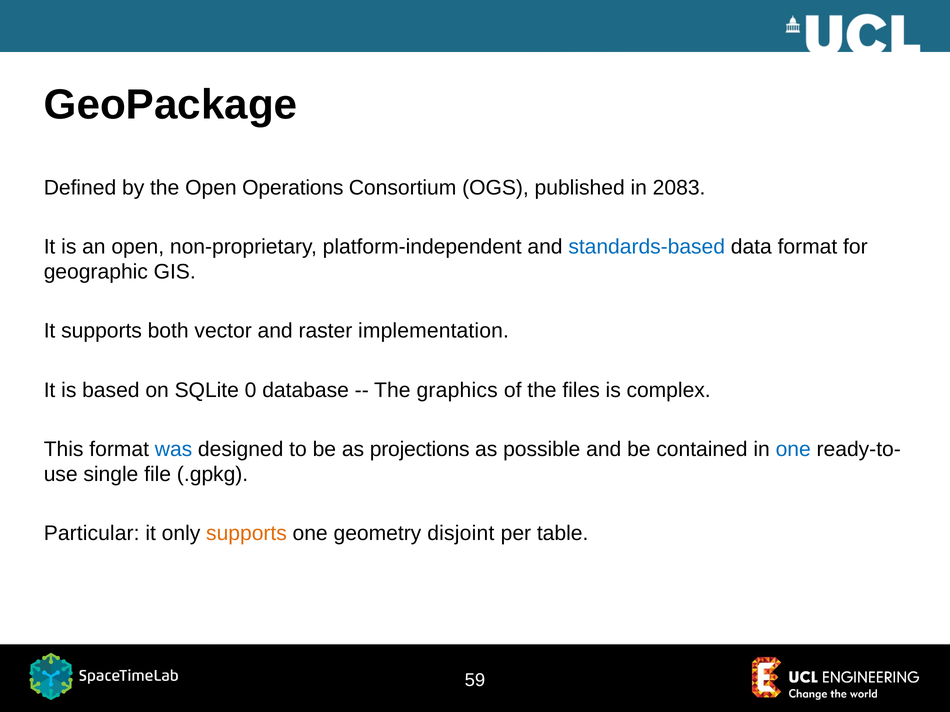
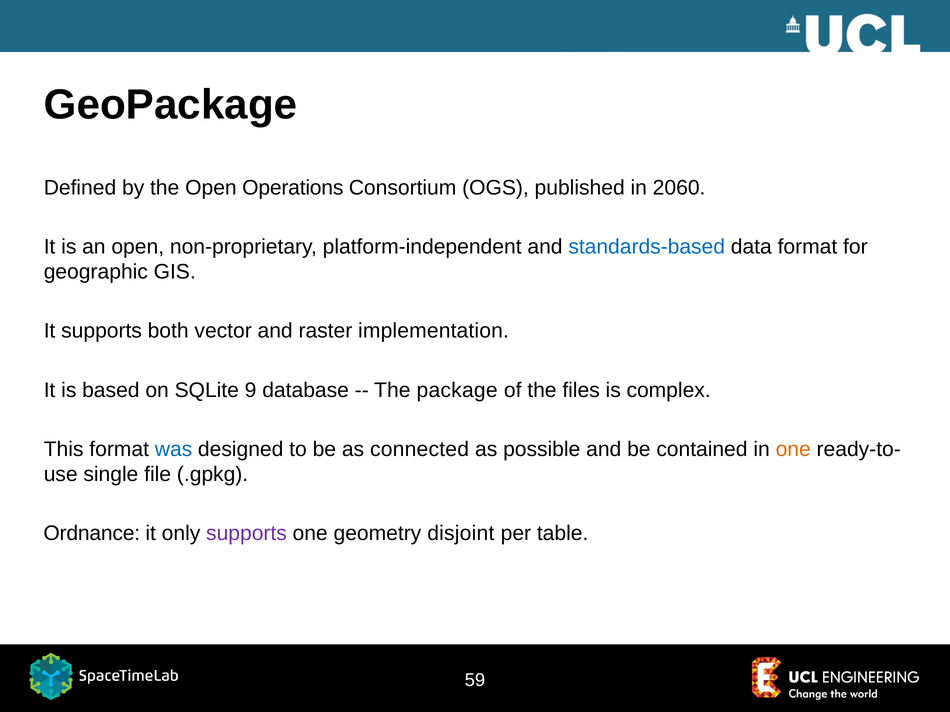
2083: 2083 -> 2060 (679, 188)
0: 0 -> 9 (251, 390)
graphics: graphics -> package (457, 390)
projections: projections -> connected (420, 449)
one colour: blue -> orange (793, 449)
Particular: Particular -> Ordnance (92, 534)
supports colour: orange -> purple (246, 534)
